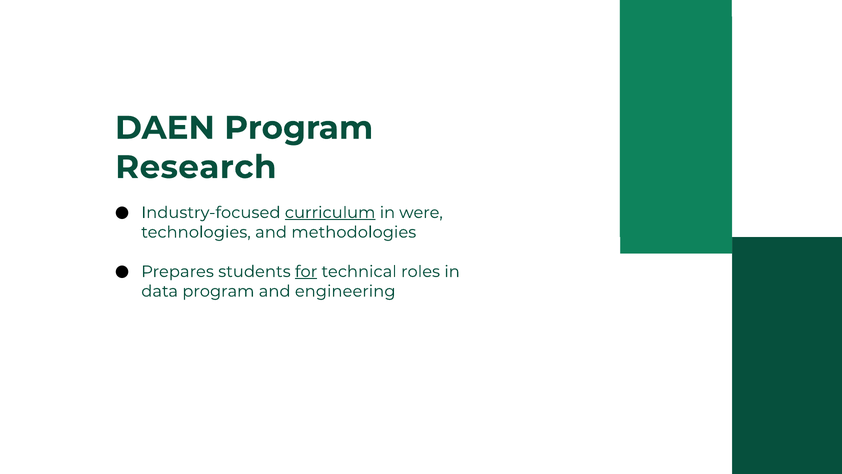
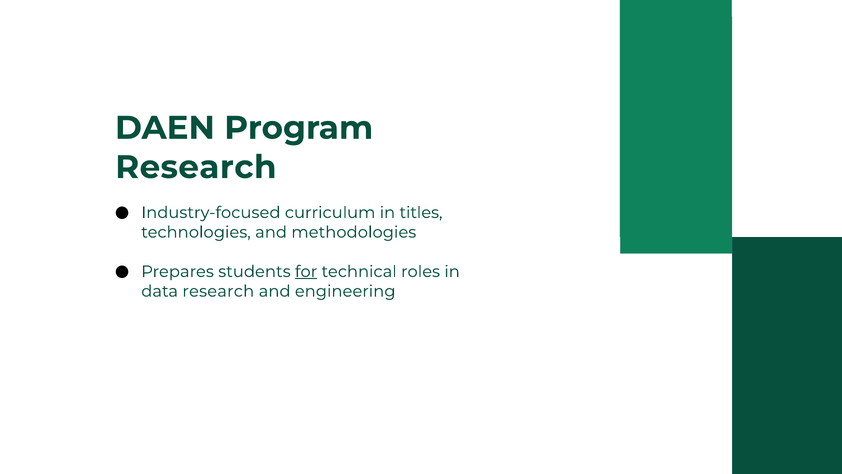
curriculum underline: present -> none (330, 212)
were: were -> titles (421, 212)
data program: program -> research (218, 291)
